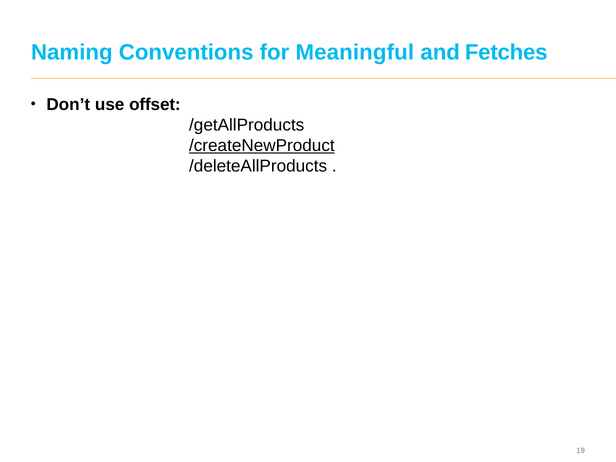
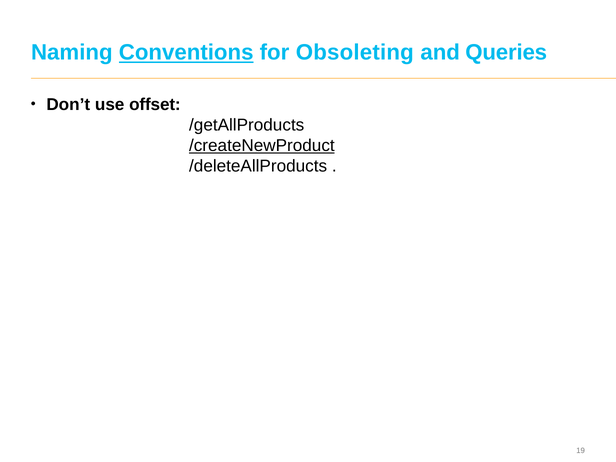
Conventions underline: none -> present (186, 53)
Meaningful: Meaningful -> Obsoleting (355, 53)
Fetches: Fetches -> Queries (506, 53)
